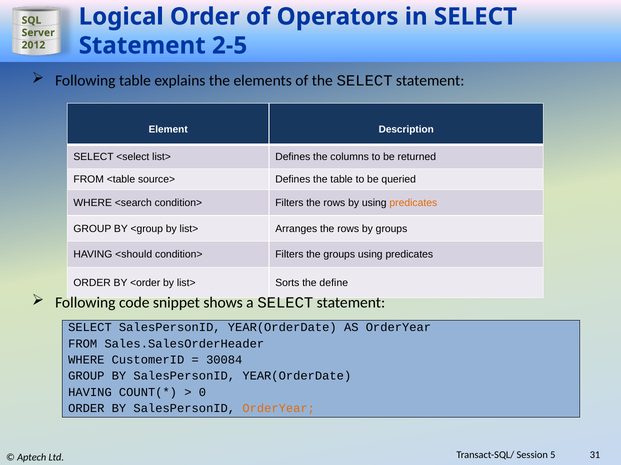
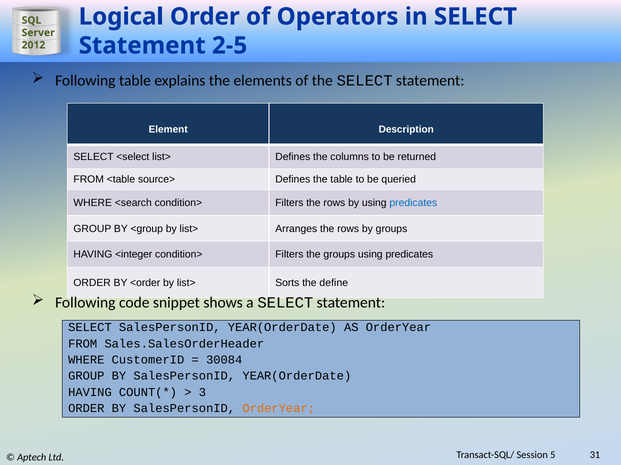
predicates colour: orange -> blue (413, 203)
<should: <should -> <integer (134, 255)
0: 0 -> 3 (202, 393)
